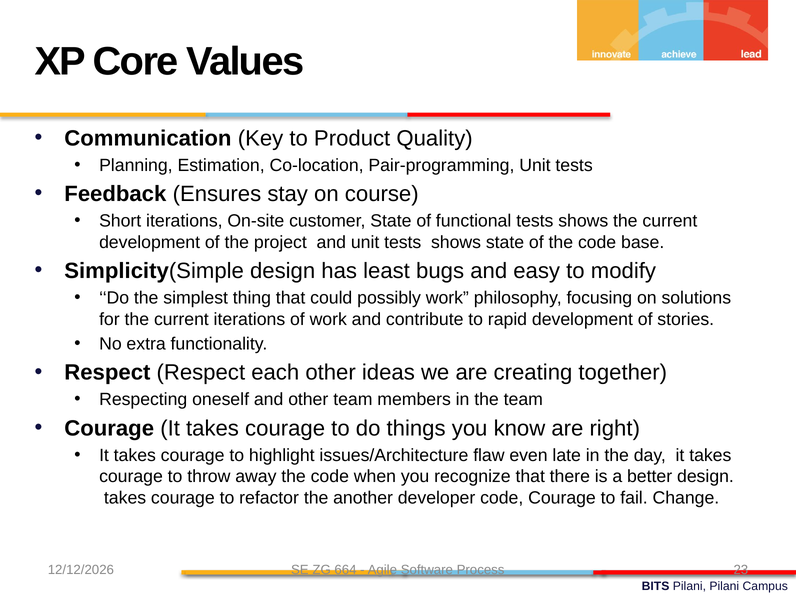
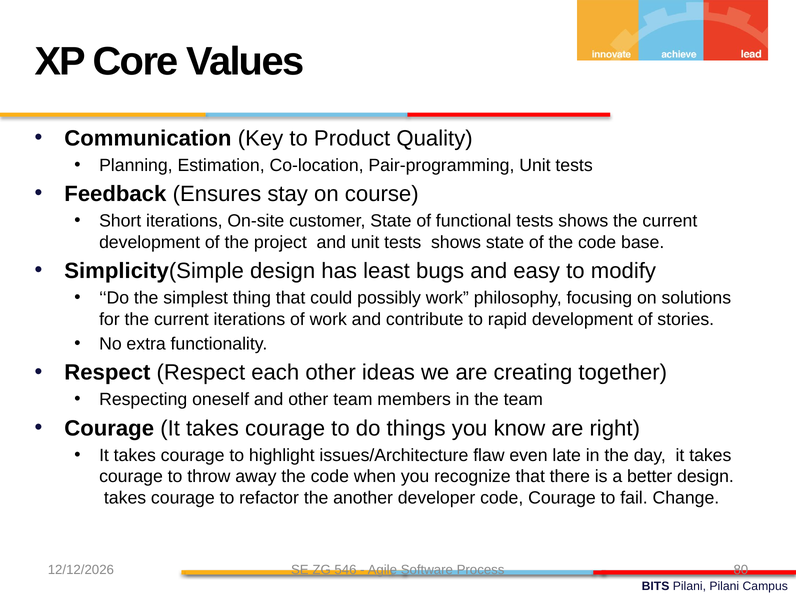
664: 664 -> 546 (345, 570)
23: 23 -> 80 (741, 570)
